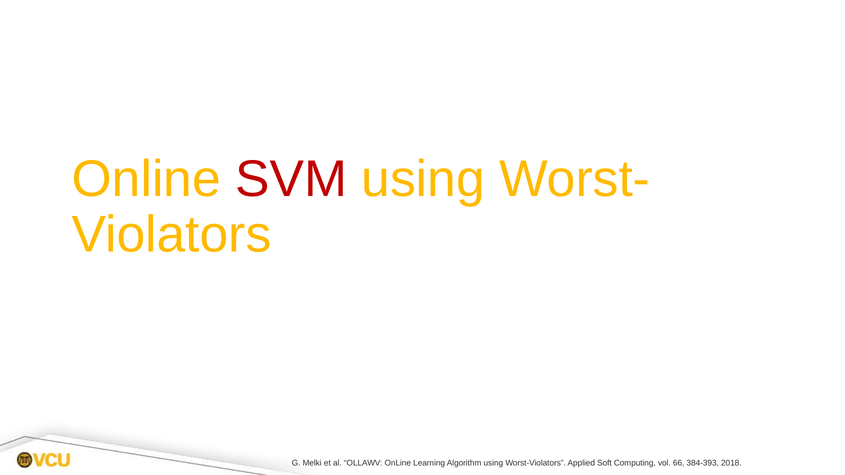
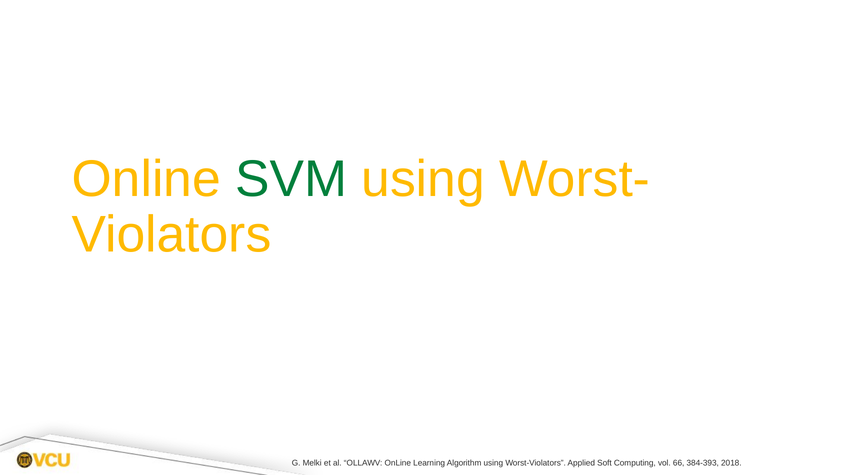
SVM colour: red -> green (291, 179)
